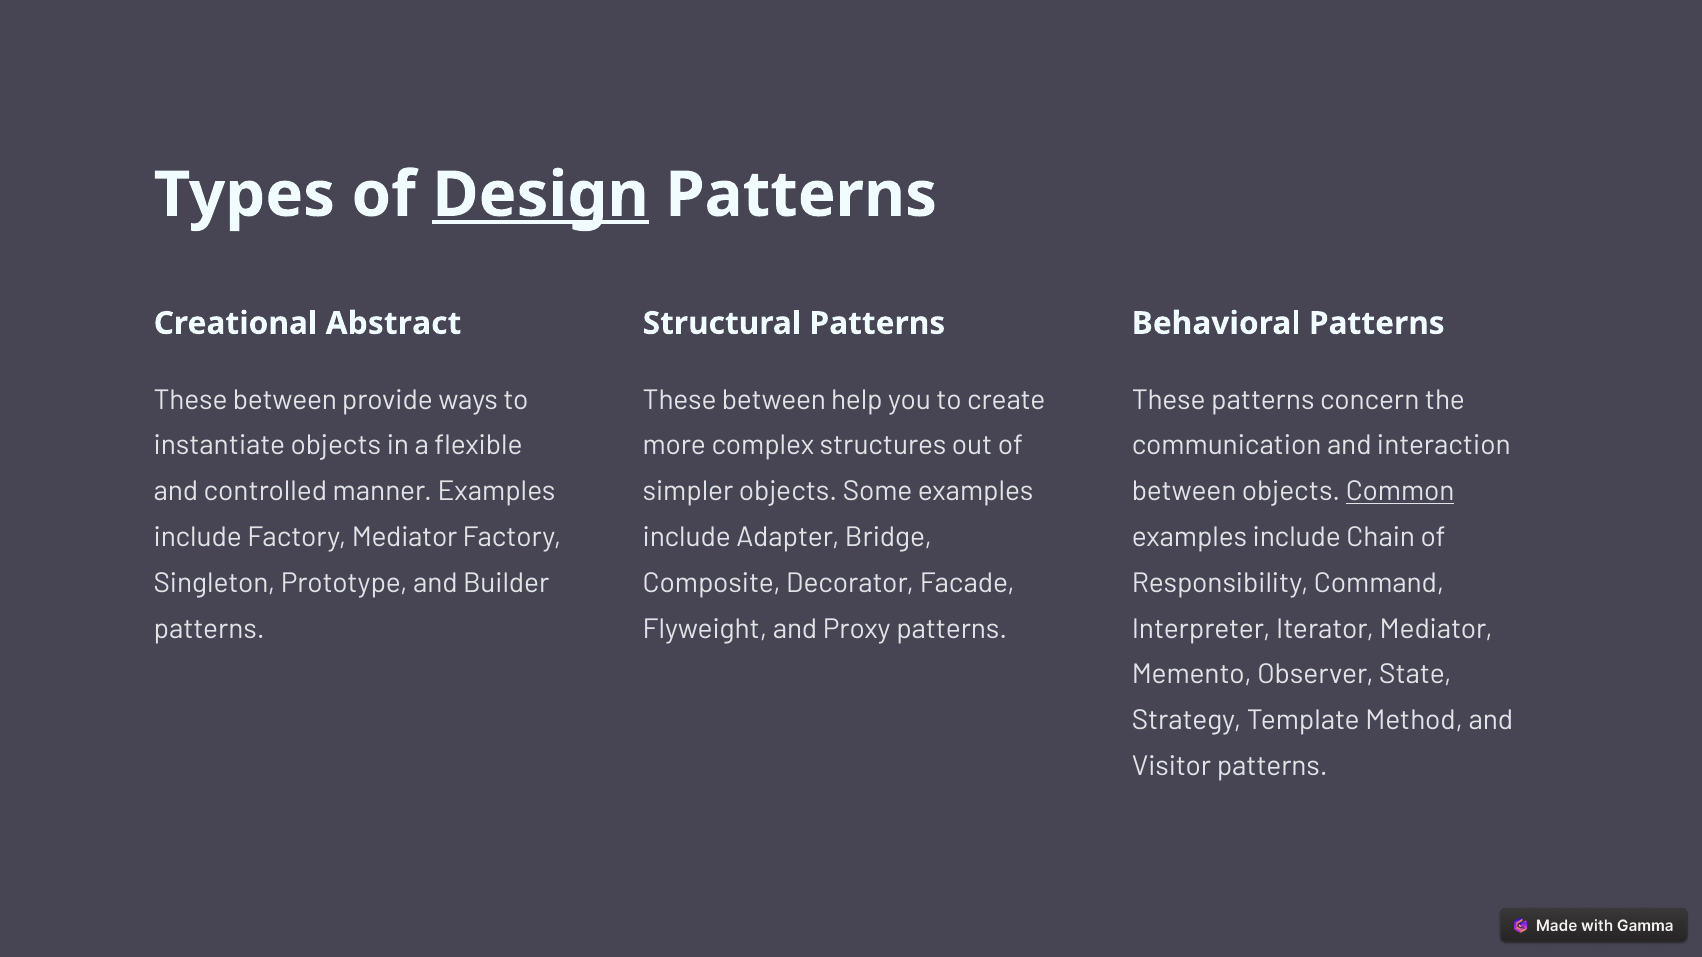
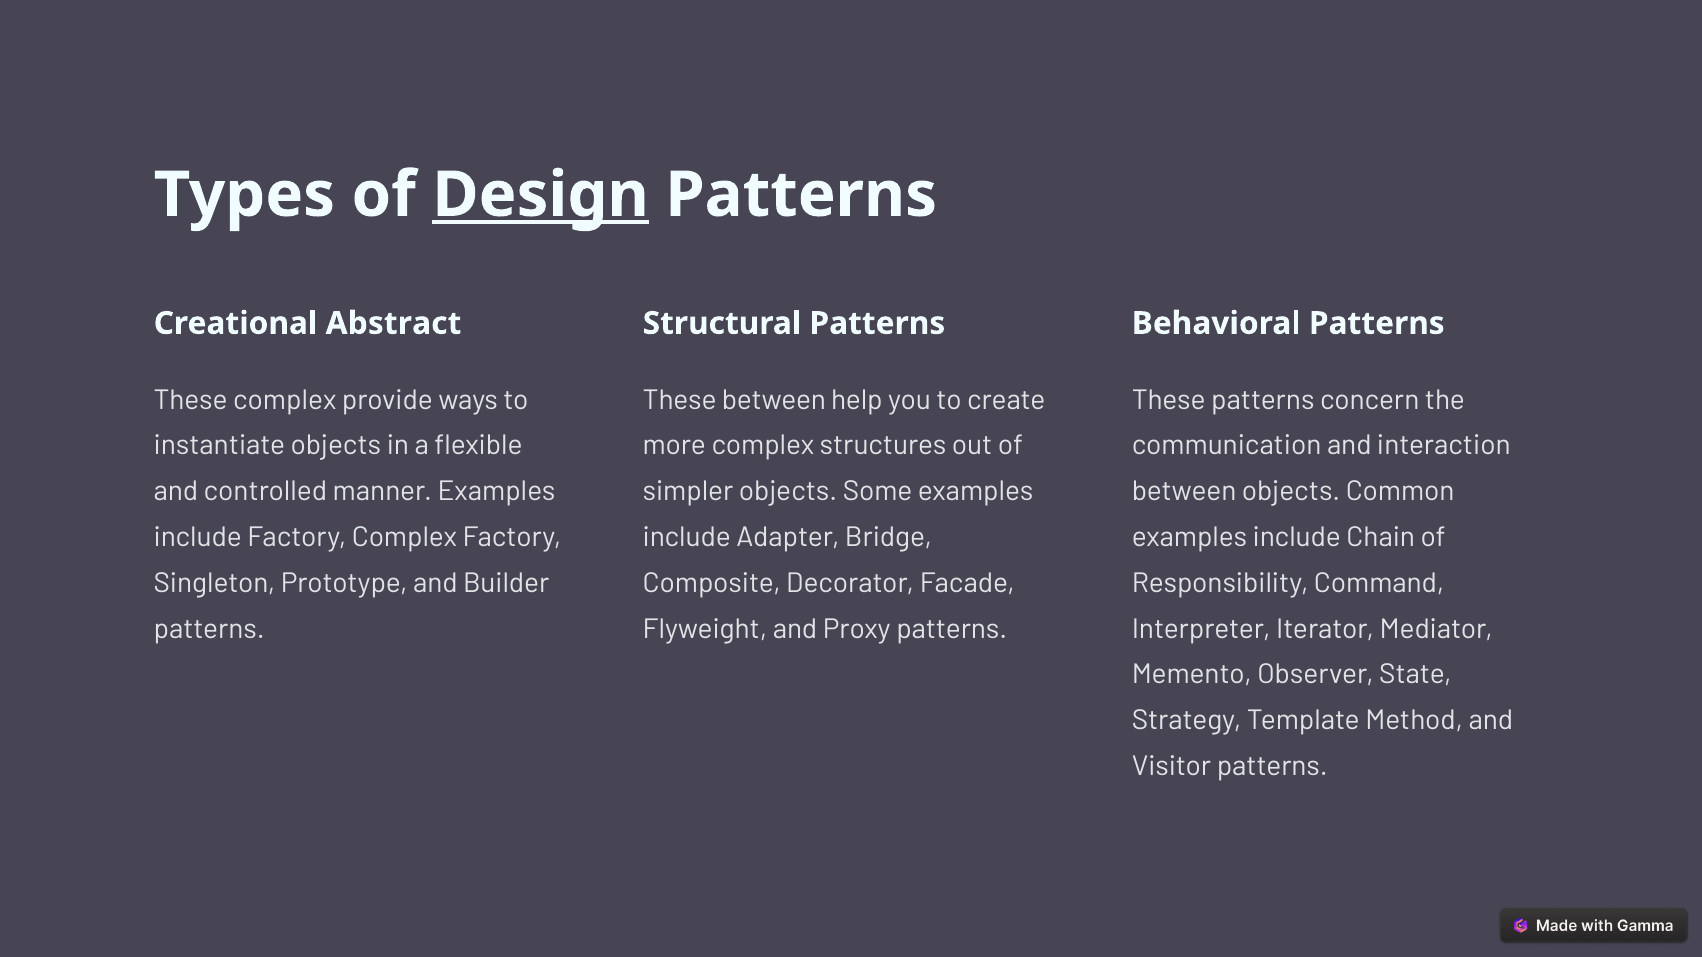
between: between -> complex (285, 400)
Common underline: present -> none (1400, 492)
Factory Mediator: Mediator -> Complex (404, 537)
